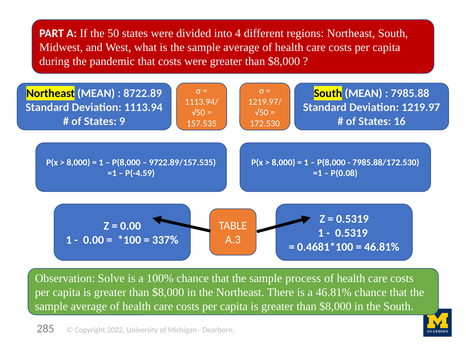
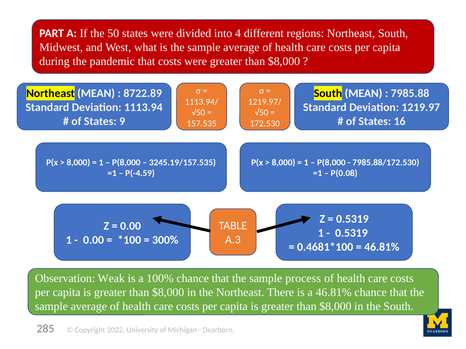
9722.89/157.535: 9722.89/157.535 -> 3245.19/157.535 (182, 163)
337%: 337% -> 300% (165, 240)
Solve: Solve -> Weak (111, 279)
